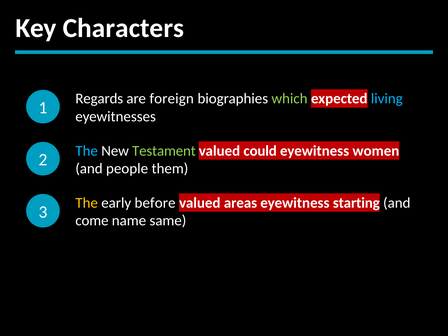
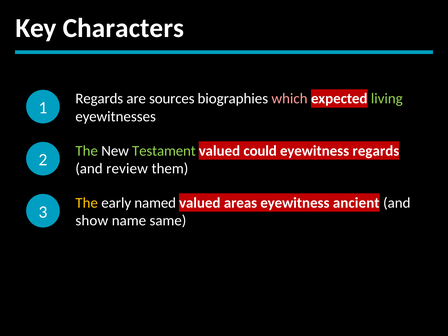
foreign: foreign -> sources (172, 99)
which colour: light green -> pink (290, 99)
living colour: light blue -> light green (387, 99)
The colour: light blue -> light green (87, 151)
eyewitness women: women -> regards (376, 151)
people: people -> review (127, 169)
before: before -> named (155, 203)
starting: starting -> ancient (356, 203)
come: come -> show (92, 221)
